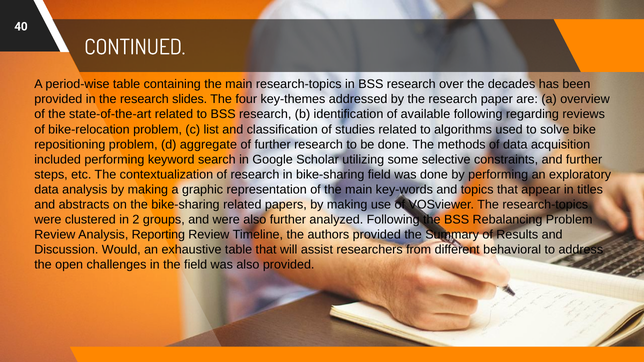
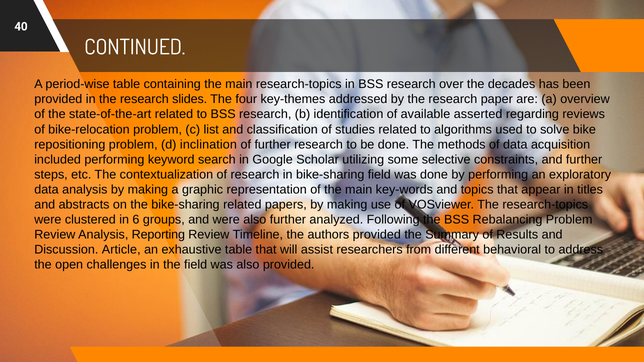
available following: following -> asserted (478, 114)
aggregate: aggregate -> inclination (208, 145)
2: 2 -> 6 (136, 220)
Would: Would -> Article (121, 250)
